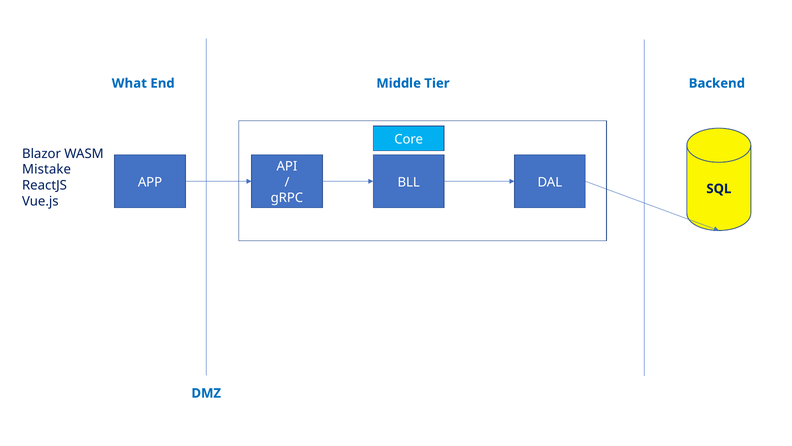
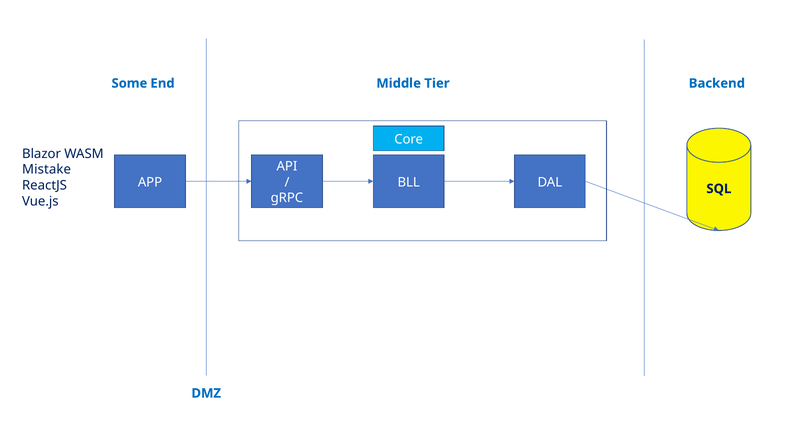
What: What -> Some (129, 83)
